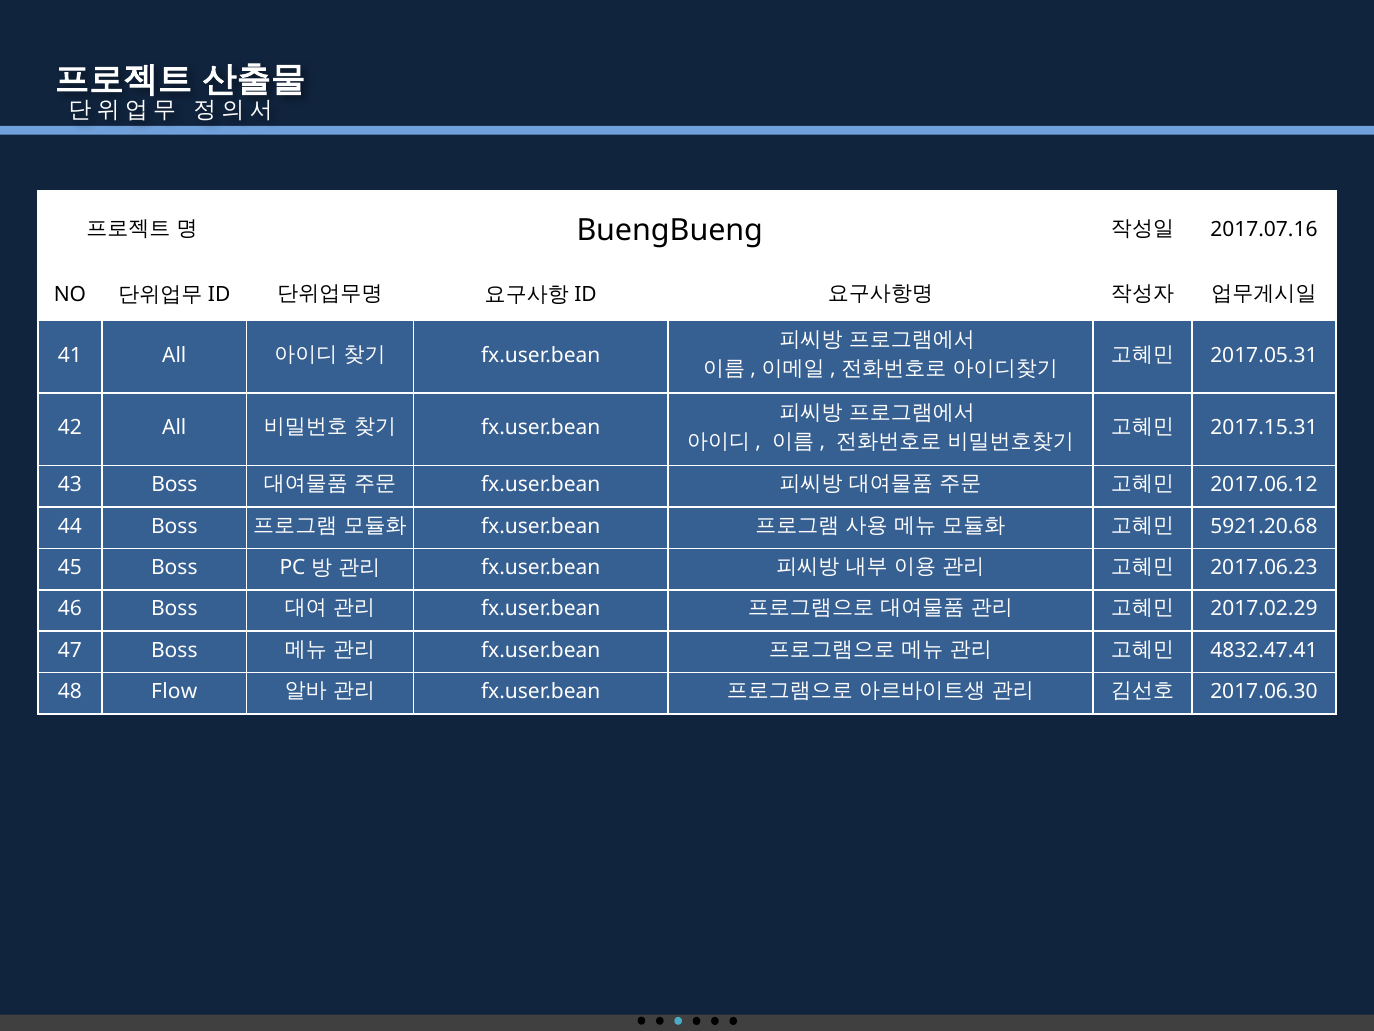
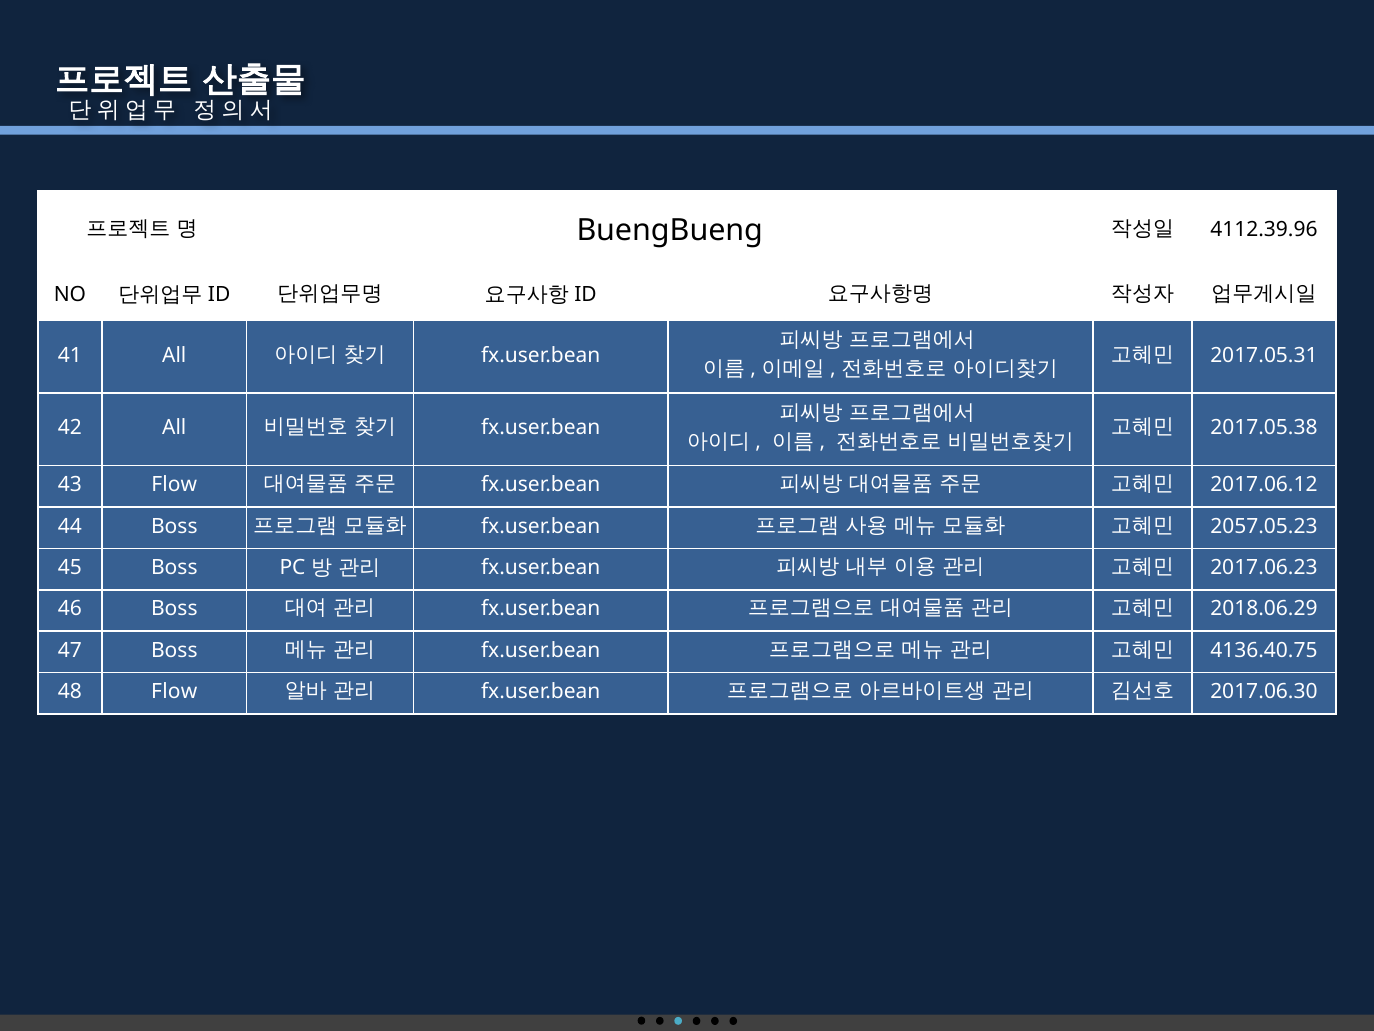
2017.07.16: 2017.07.16 -> 4112.39.96 (1264, 229)
2017.15.31: 2017.15.31 -> 2017.05.38 (1264, 428)
43 Boss: Boss -> Flow (174, 485)
5921.20.68: 5921.20.68 -> 2057.05.23 (1264, 526)
2017.02.29: 2017.02.29 -> 2018.06.29 (1264, 609)
4832.47.41: 4832.47.41 -> 4136.40.75 (1264, 650)
